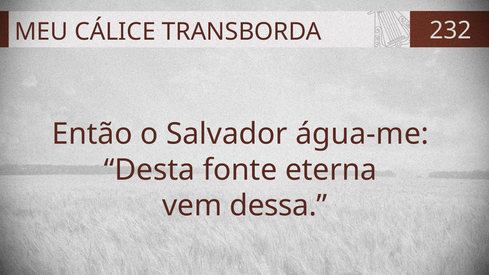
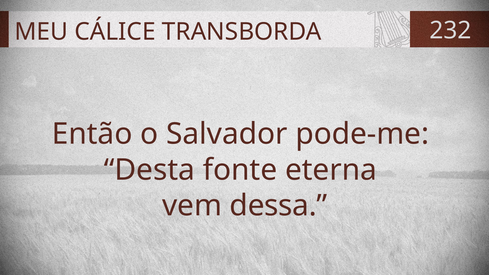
água-me: água-me -> pode-me (362, 134)
